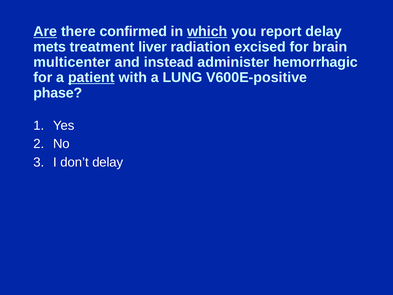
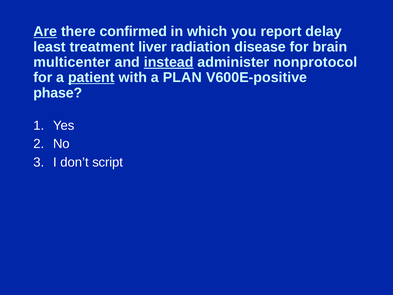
which underline: present -> none (207, 31)
mets: mets -> least (50, 47)
excised: excised -> disease (260, 47)
instead underline: none -> present (169, 62)
hemorrhagic: hemorrhagic -> nonprotocol (315, 62)
LUNG: LUNG -> PLAN (182, 77)
don’t delay: delay -> script (108, 162)
